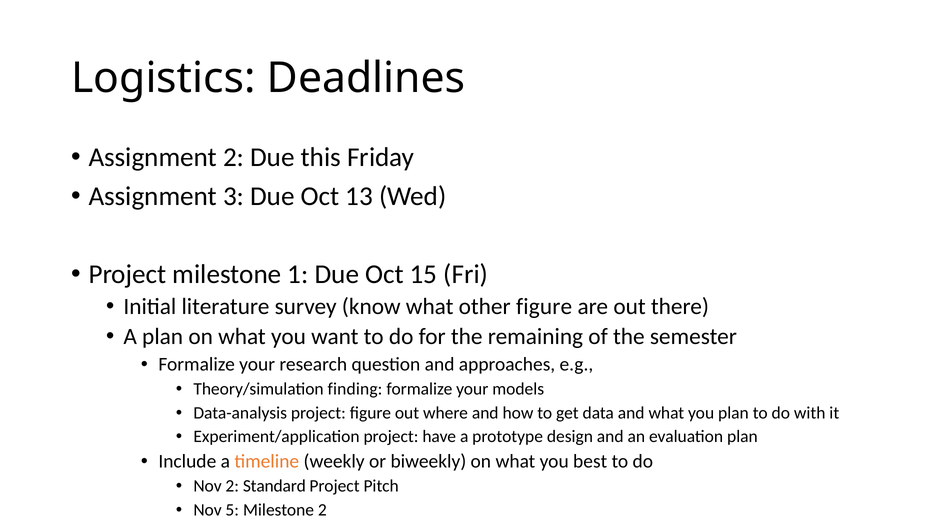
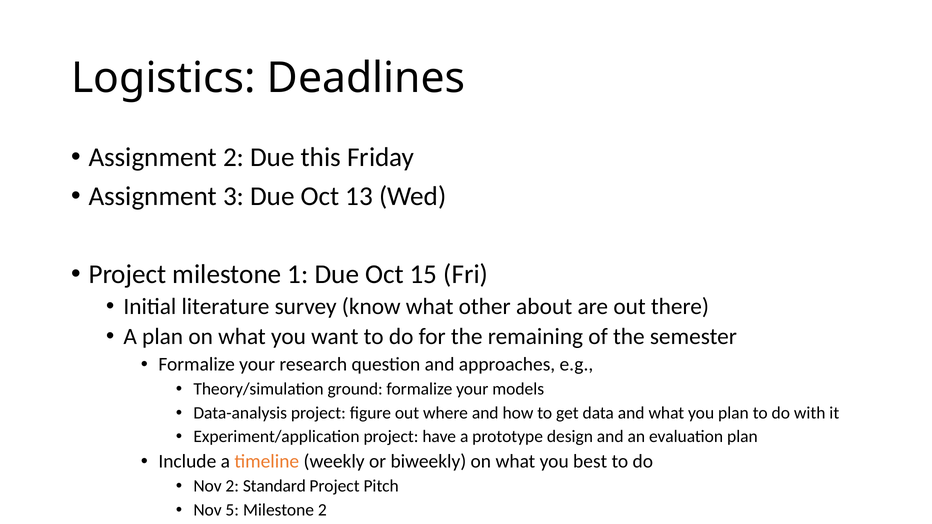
other figure: figure -> about (544, 307)
finding: finding -> ground (355, 389)
